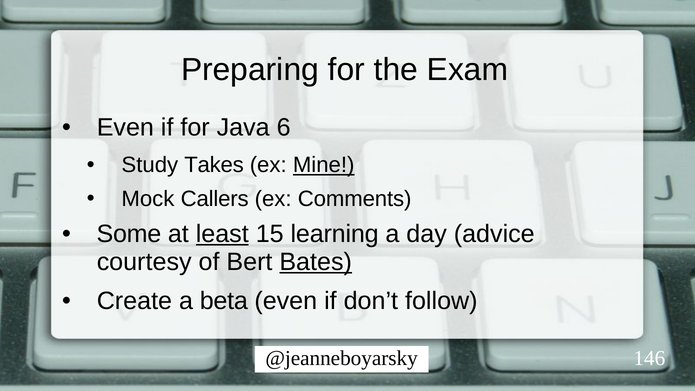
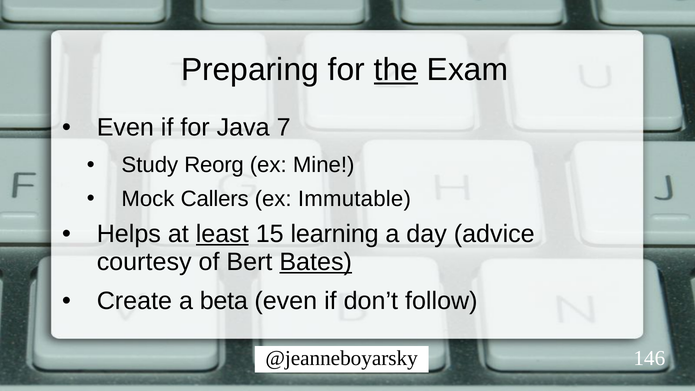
the underline: none -> present (396, 70)
6: 6 -> 7 (284, 128)
Takes: Takes -> Reorg (214, 165)
Mine underline: present -> none (324, 165)
Comments: Comments -> Immutable (354, 199)
Some: Some -> Helps (129, 234)
